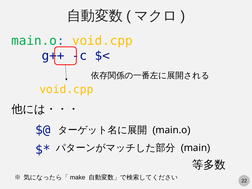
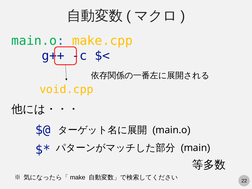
main.o void.cpp: void.cpp -> make.cpp (102, 41)
